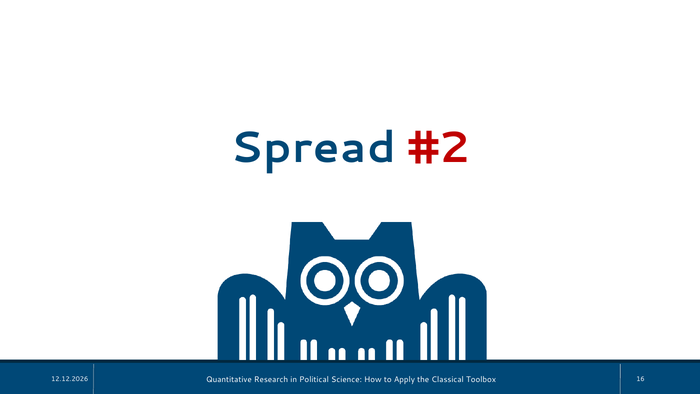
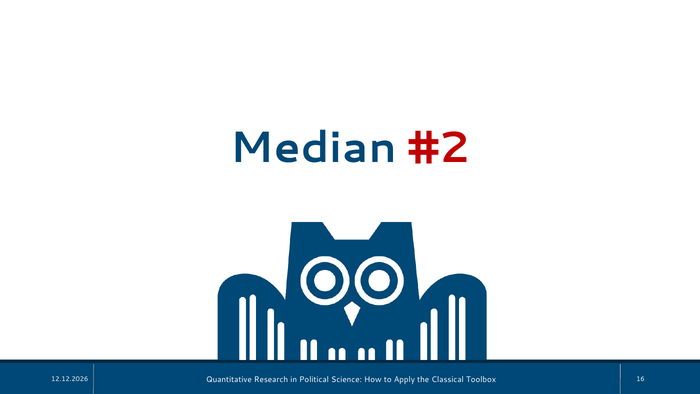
Spread: Spread -> Median (313, 148)
